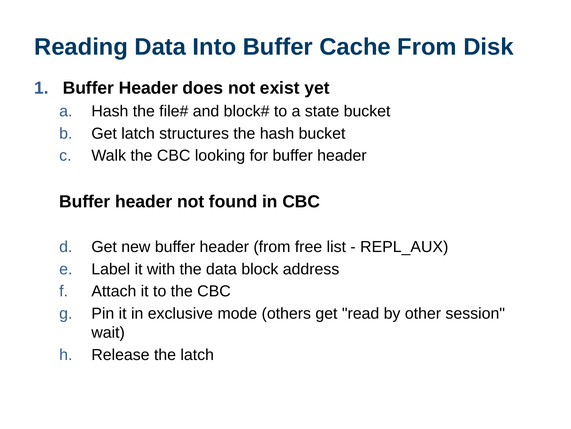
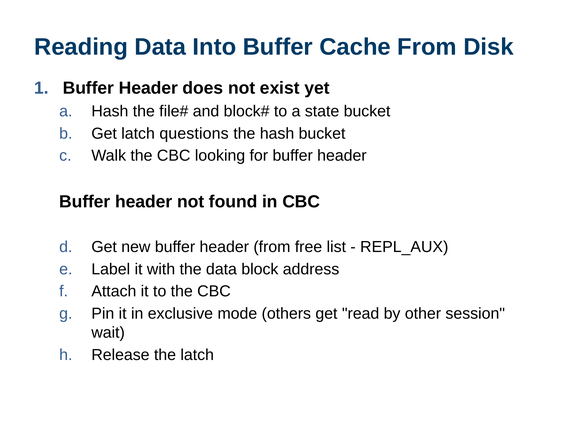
structures: structures -> questions (194, 133)
